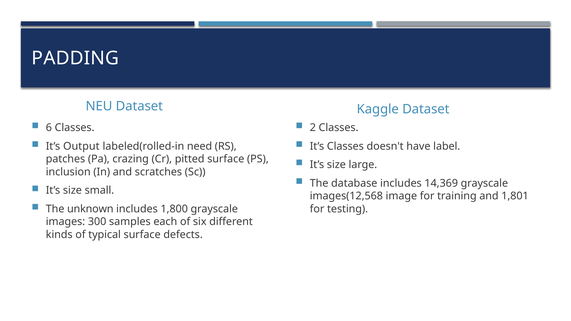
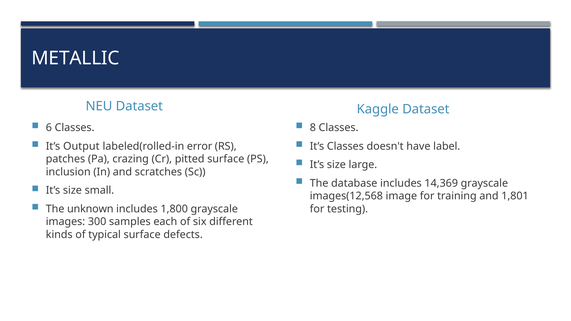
PADDING: PADDING -> METALLIC (75, 58)
2: 2 -> 8 (313, 128)
need: need -> error (200, 146)
